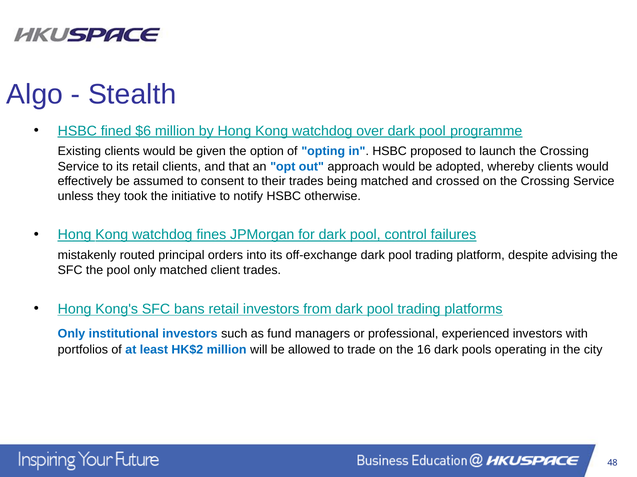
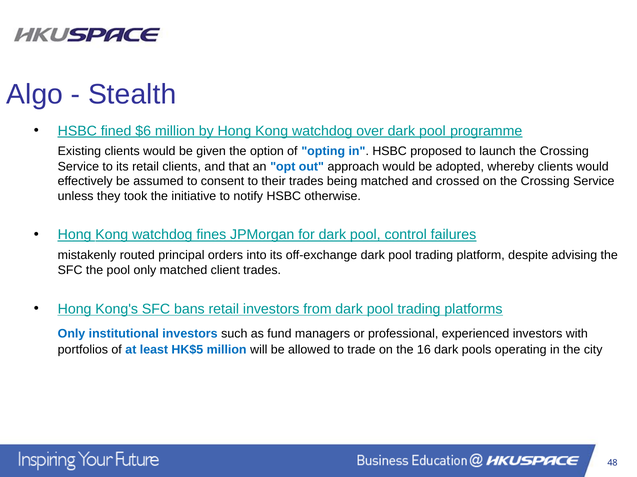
HK$2: HK$2 -> HK$5 (187, 350)
